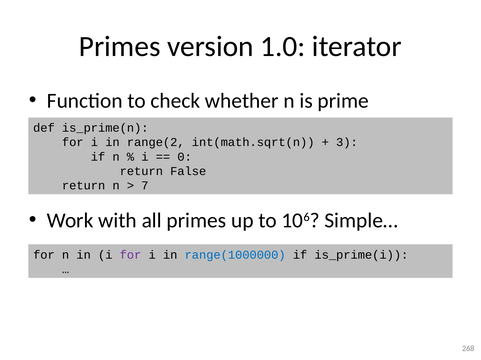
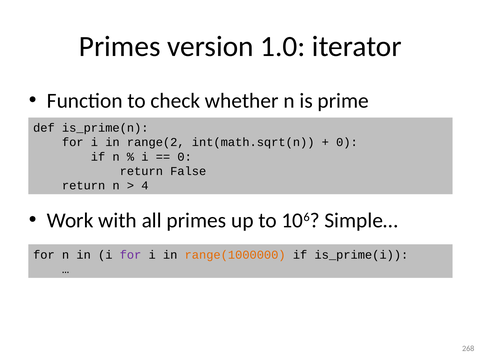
3: 3 -> 0 (347, 143)
7: 7 -> 4 (145, 186)
range(1000000 colour: blue -> orange (235, 255)
